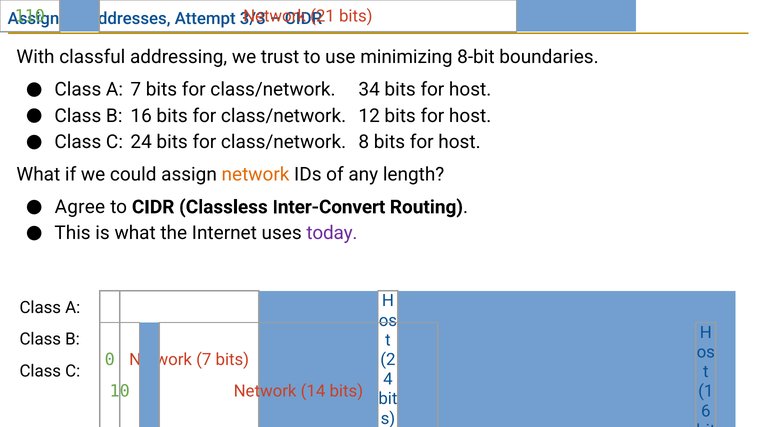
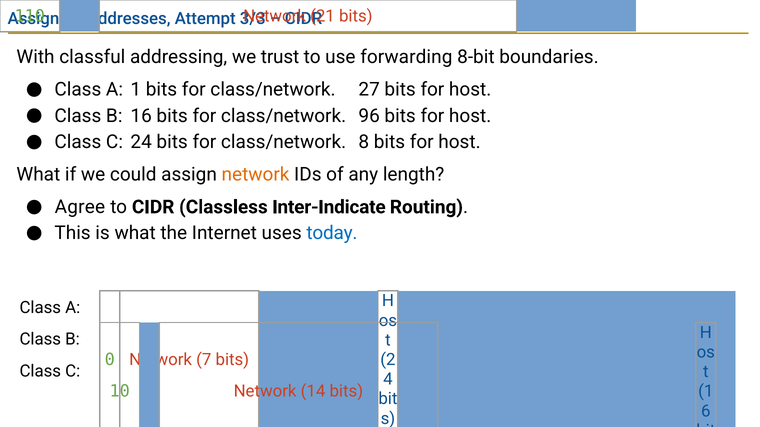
minimizing: minimizing -> forwarding (406, 57)
A 7: 7 -> 1 (136, 90)
34: 34 -> 27 (369, 90)
12: 12 -> 96 (369, 116)
Inter-Convert: Inter-Convert -> Inter-Indicate (329, 207)
today colour: purple -> blue (332, 233)
